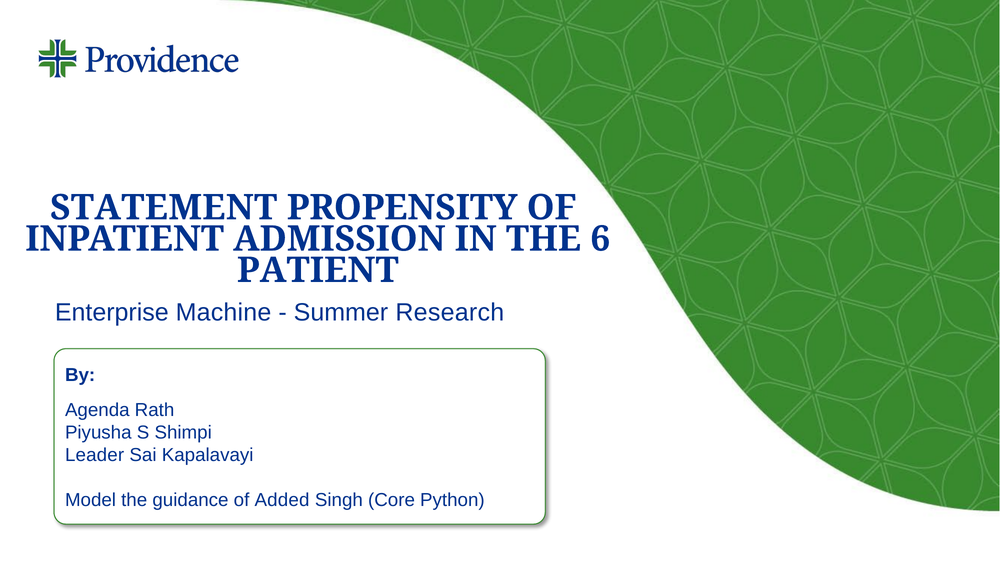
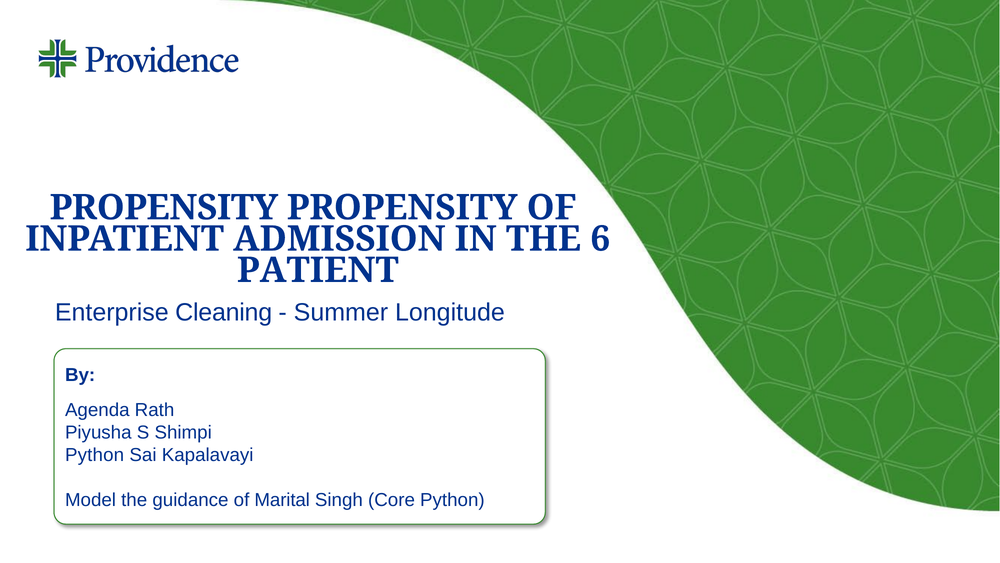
STATEMENT: STATEMENT -> PROPENSITY (164, 208)
Machine: Machine -> Cleaning (224, 312)
Research: Research -> Longitude (450, 312)
Leader: Leader -> Python (95, 455)
Added: Added -> Marital (282, 500)
